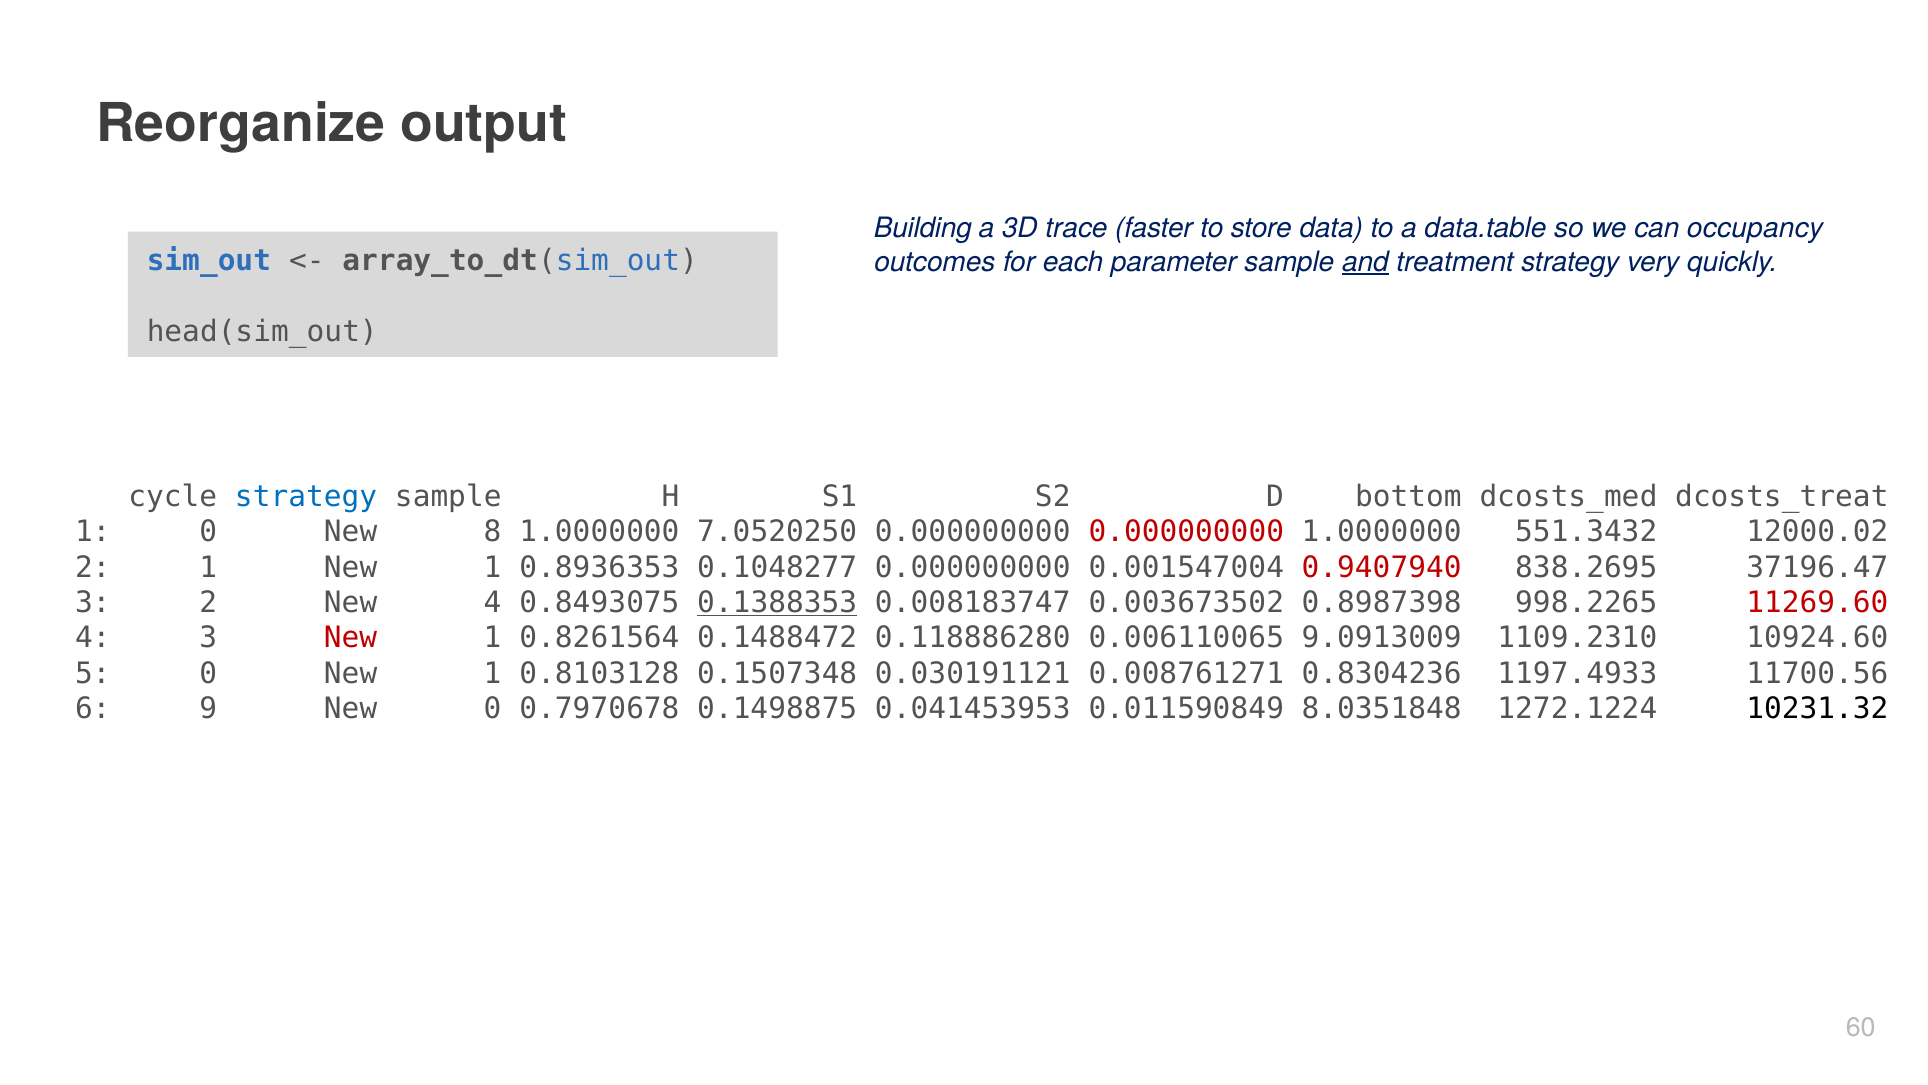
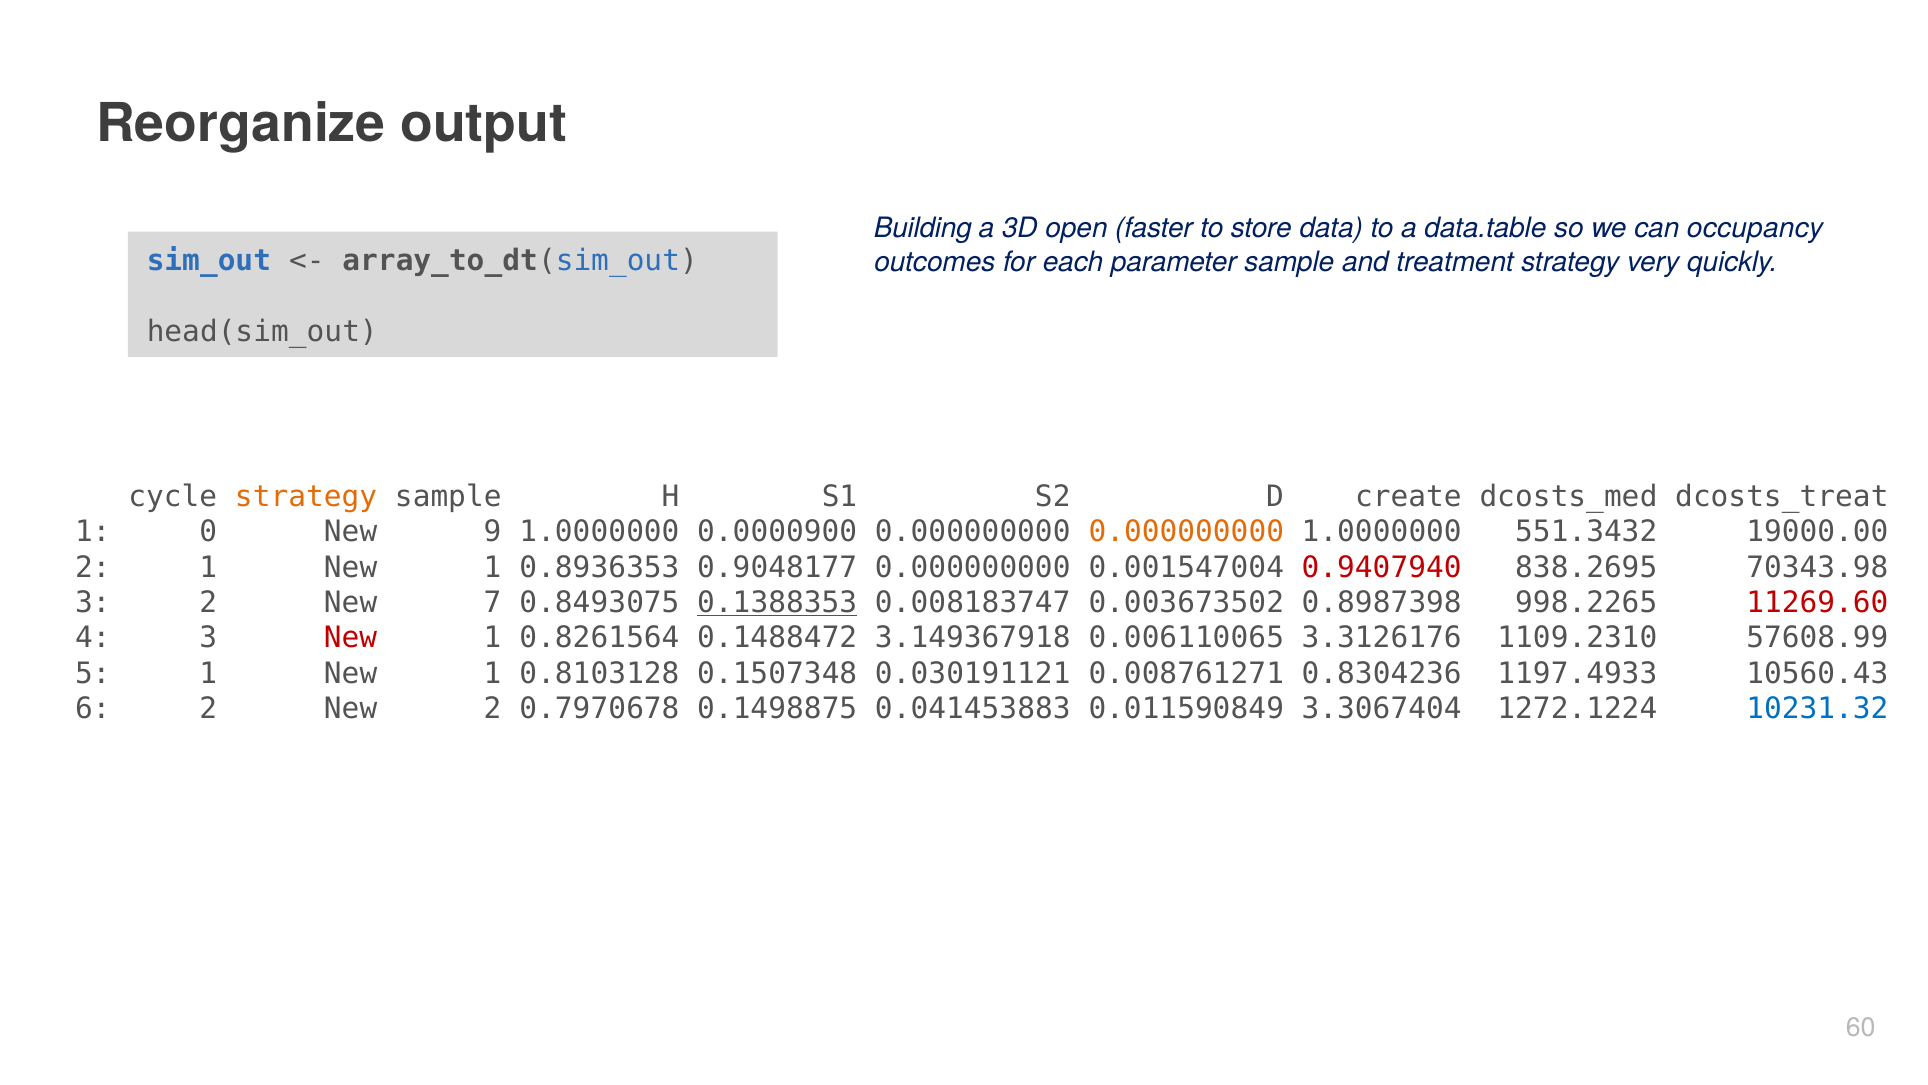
trace: trace -> open (1077, 228)
and underline: present -> none (1365, 262)
strategy colour: blue -> orange (306, 496)
bottom: bottom -> create (1408, 496)
8: 8 -> 9 (493, 532)
7.0520250: 7.0520250 -> 0.0000900 (777, 532)
0.000000000 colour: red -> orange (1186, 532)
12000.02: 12000.02 -> 19000.00 (1817, 532)
0.1048277: 0.1048277 -> 0.9048177 (777, 567)
37196.47: 37196.47 -> 70343.98 (1817, 567)
New 4: 4 -> 7 (493, 603)
0.118886280: 0.118886280 -> 3.149367918 (973, 638)
9.0913009: 9.0913009 -> 3.3126176 (1382, 638)
10924.60: 10924.60 -> 57608.99 (1817, 638)
5 0: 0 -> 1 (208, 673)
11700.56: 11700.56 -> 10560.43 (1817, 673)
6 9: 9 -> 2 (208, 709)
New 0: 0 -> 2 (493, 709)
0.041453953: 0.041453953 -> 0.041453883 (973, 709)
8.0351848: 8.0351848 -> 3.3067404 (1382, 709)
10231.32 colour: black -> blue (1817, 709)
